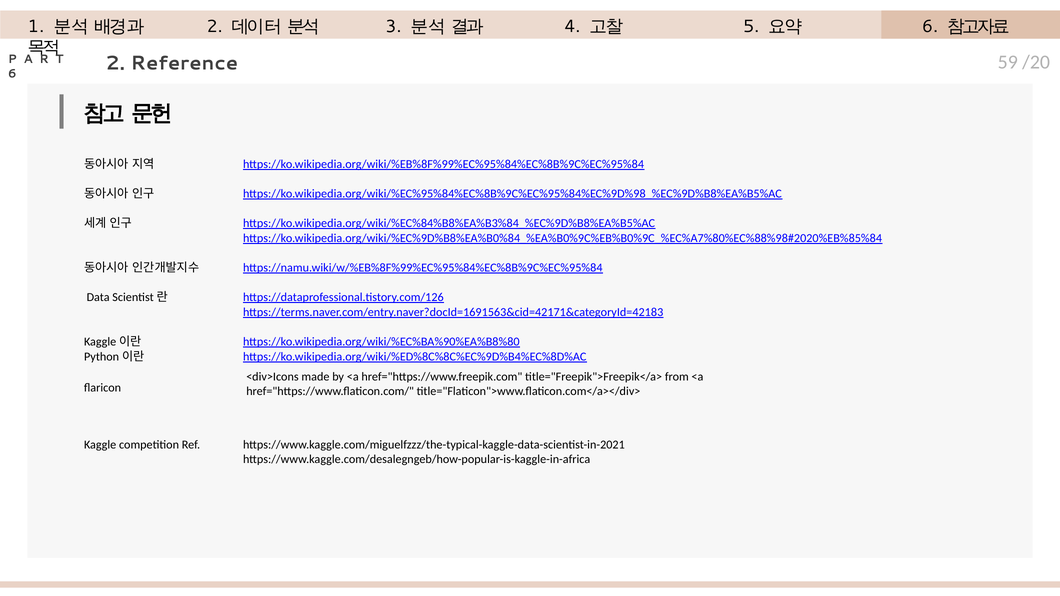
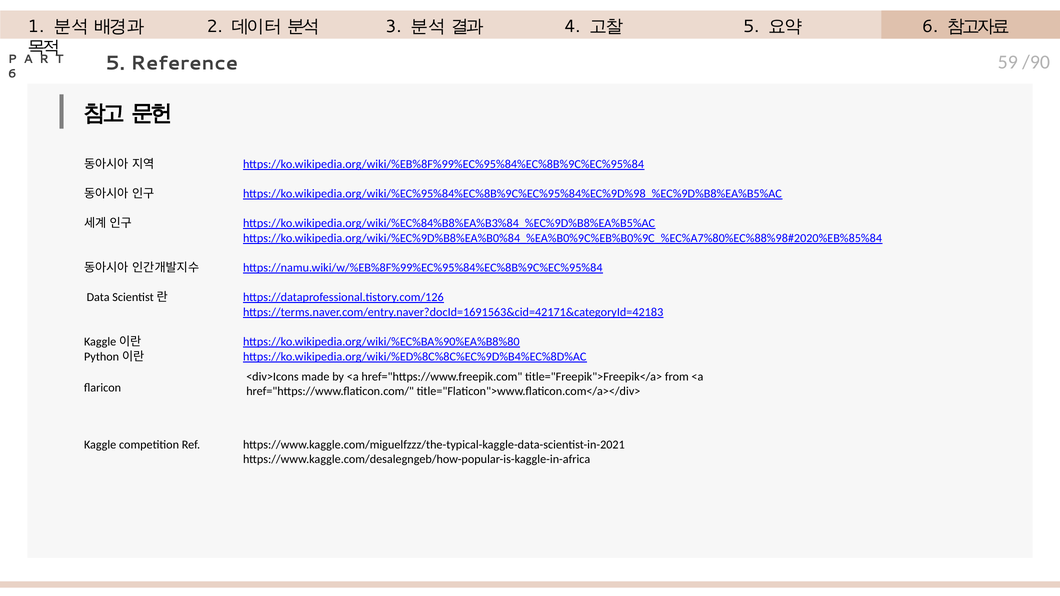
/20: /20 -> /90 (1036, 62)
6 2: 2 -> 5 (115, 63)
